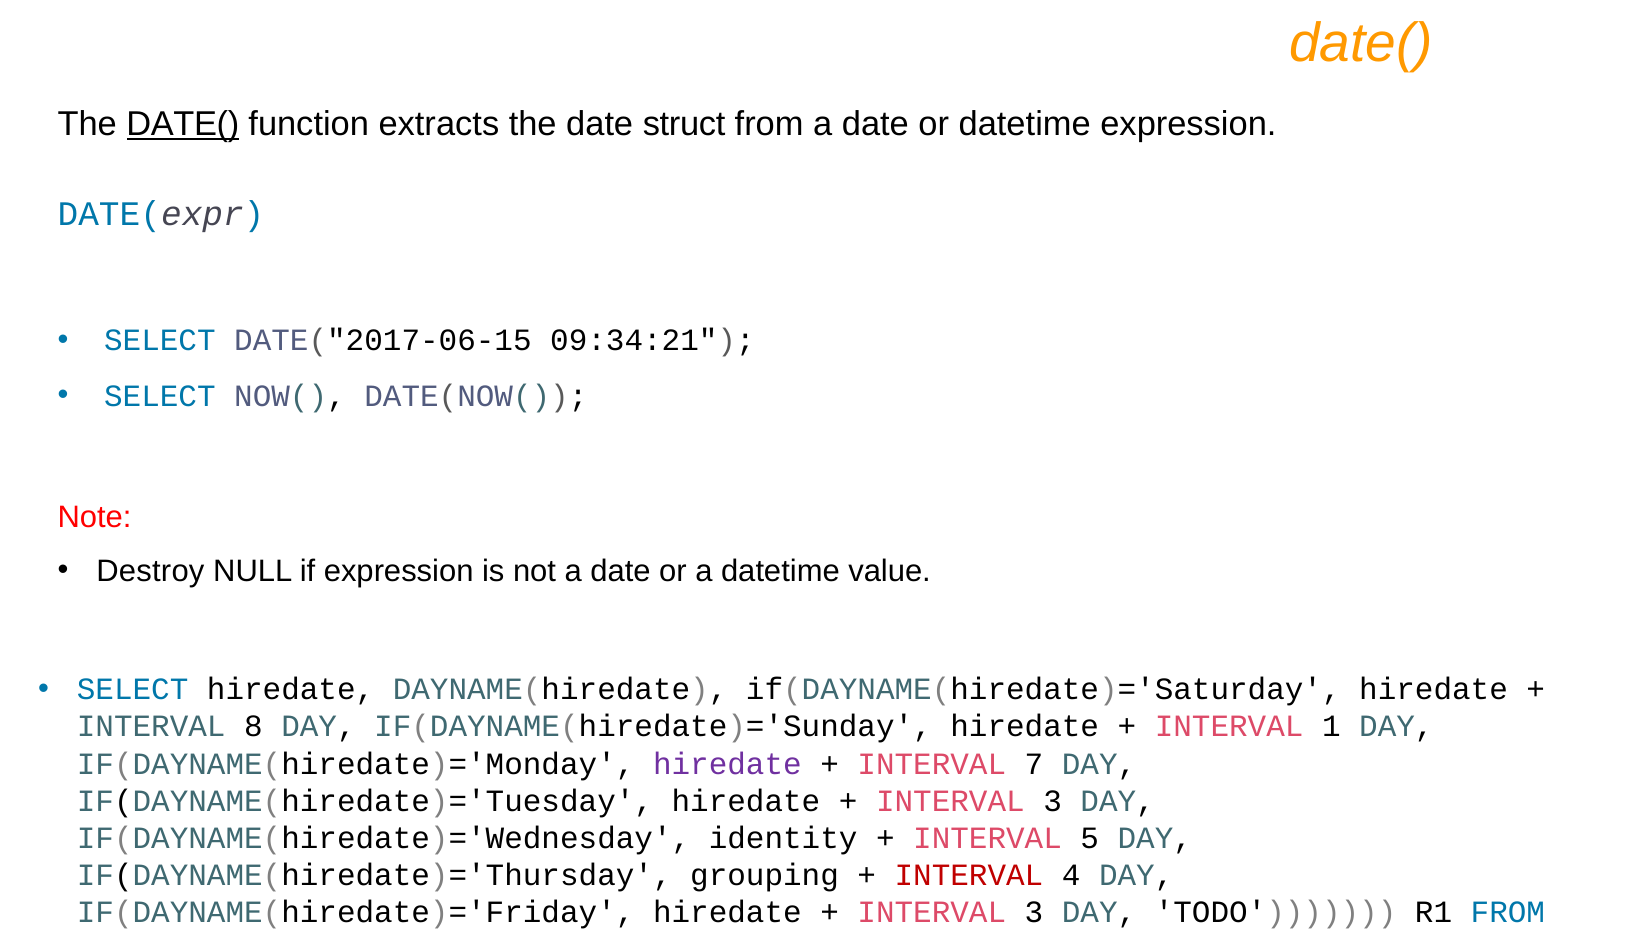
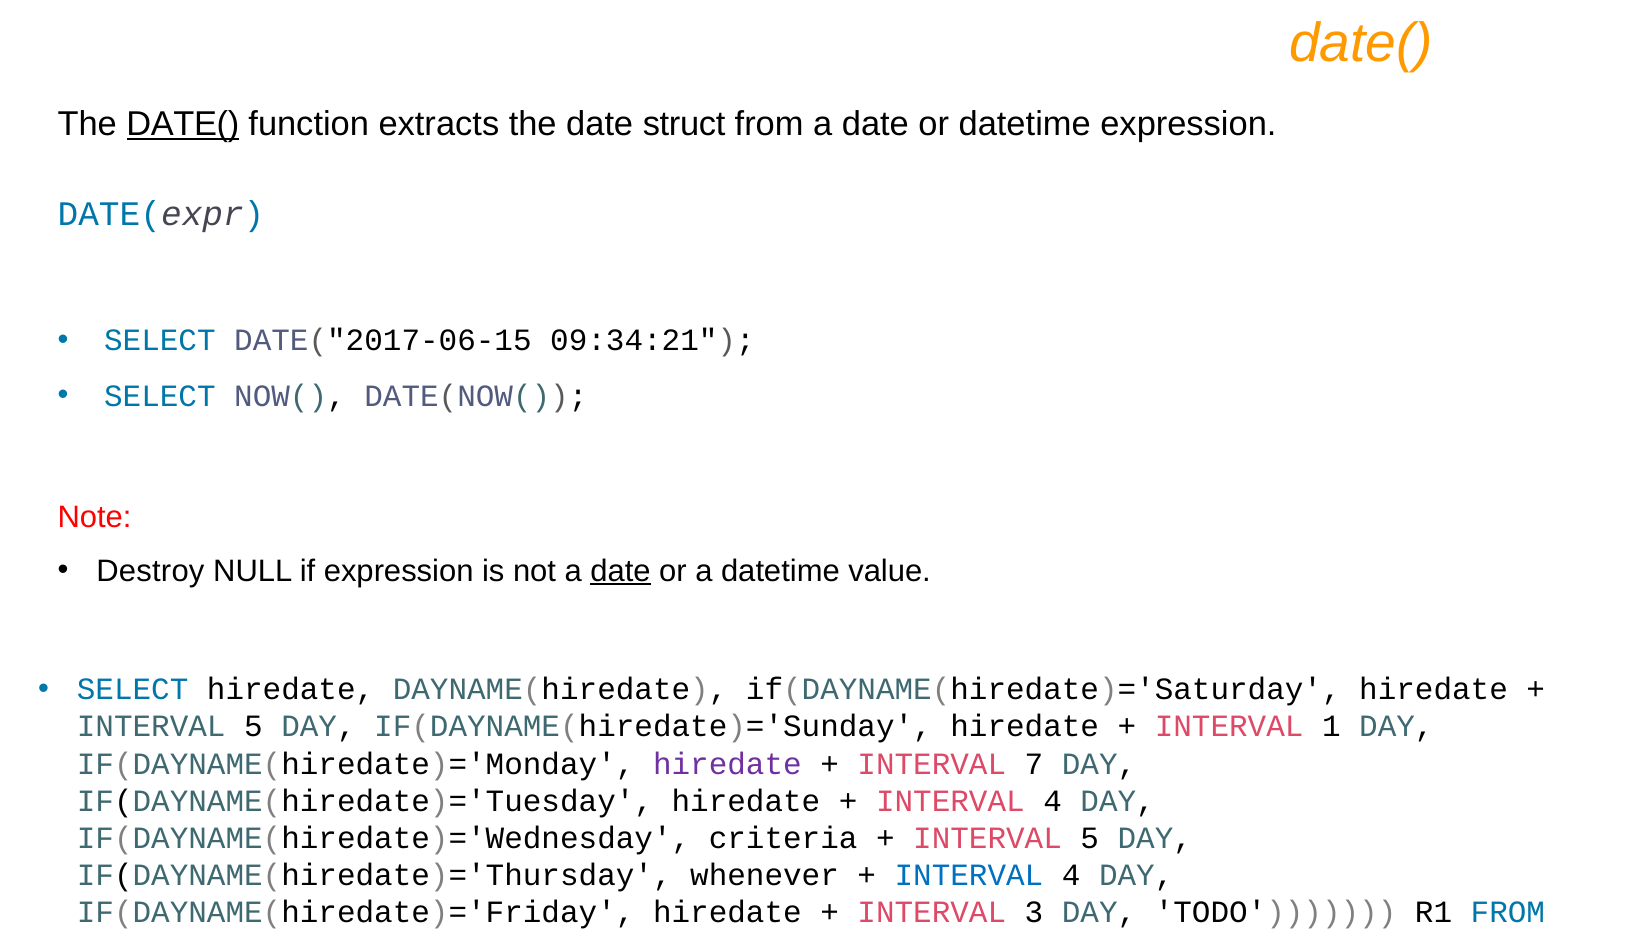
date underline: none -> present (621, 571)
8: 8 -> 5 (253, 727)
3: 3 -> 4 (1053, 801)
identity: identity -> criteria (783, 838)
grouping: grouping -> whenever (765, 876)
INTERVAL colour: red -> blue (969, 876)
